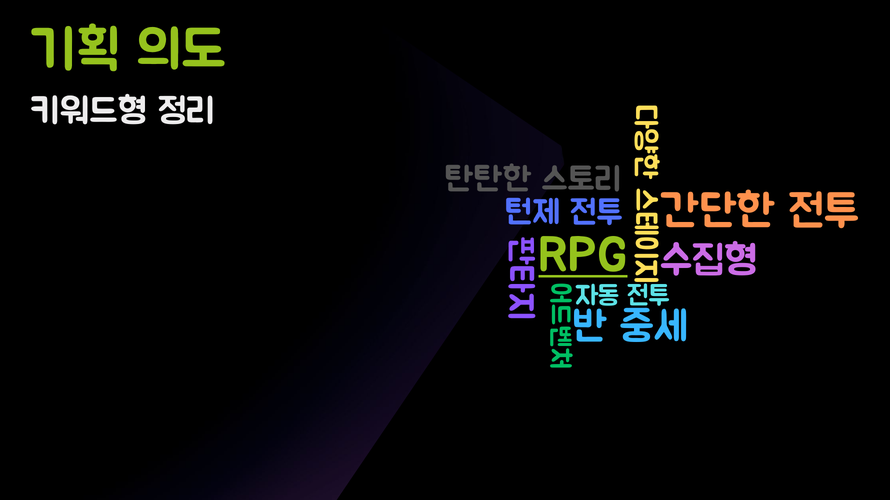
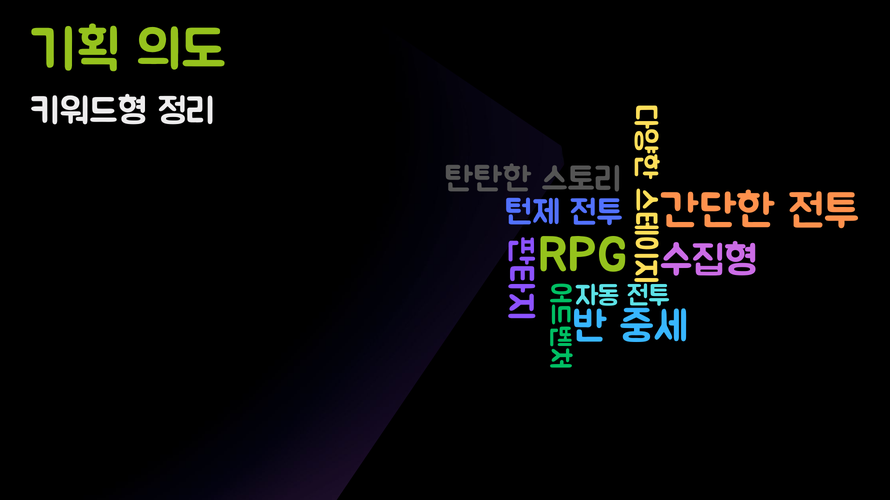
RPG underline: present -> none (583, 255)
